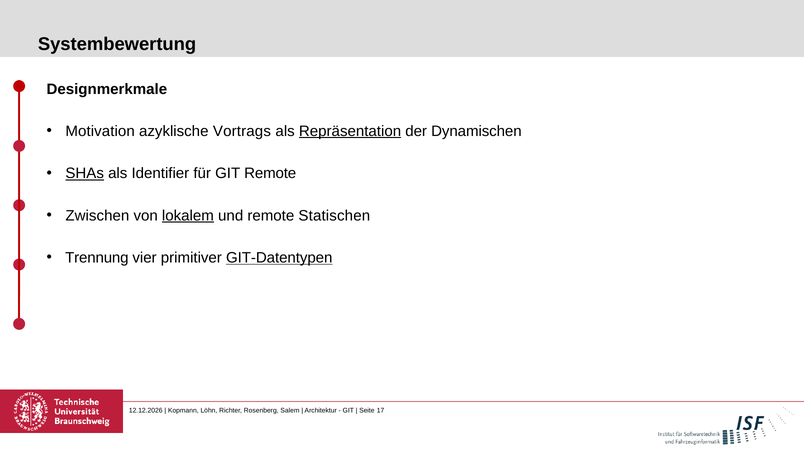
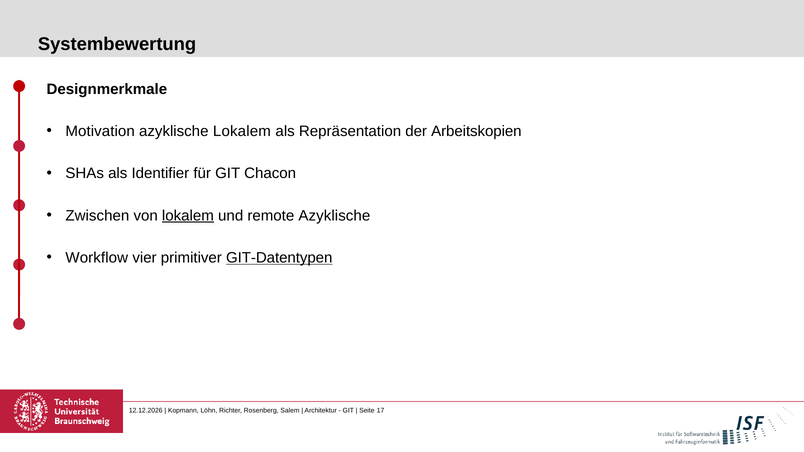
azyklische Vortrags: Vortrags -> Lokalem (242, 131)
Repräsentation underline: present -> none (350, 131)
Dynamischen: Dynamischen -> Arbeitskopien (476, 131)
SHAs underline: present -> none (85, 174)
GIT Remote: Remote -> Chacon (270, 174)
remote Statischen: Statischen -> Azyklische (334, 216)
Trennung: Trennung -> Workflow (97, 258)
